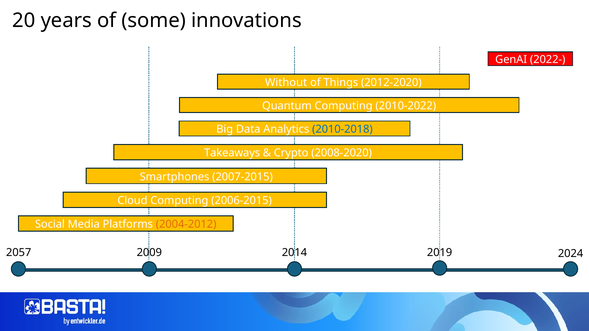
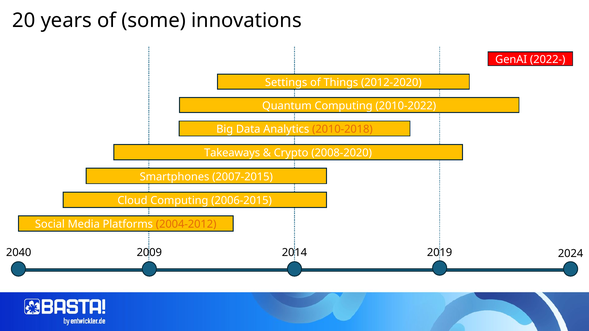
Without: Without -> Settings (286, 82)
2010-2018 colour: blue -> orange (342, 129)
2057: 2057 -> 2040 (19, 253)
